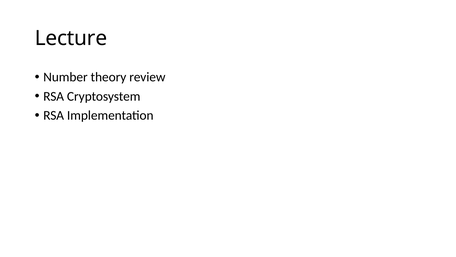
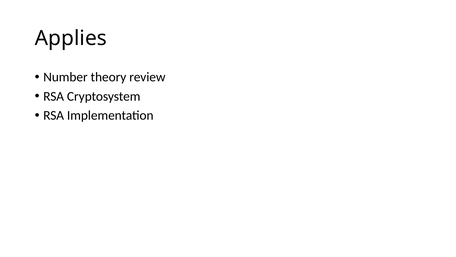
Lecture: Lecture -> Applies (71, 38)
